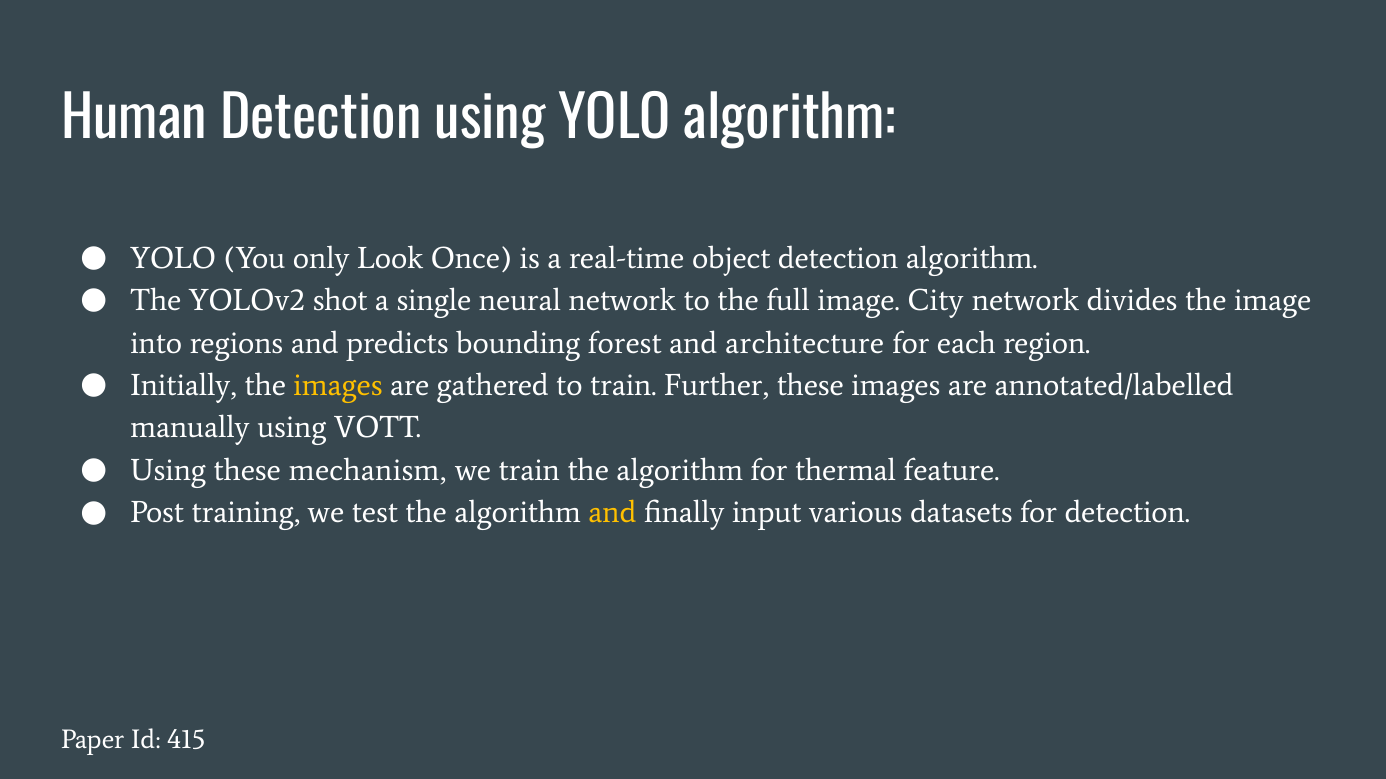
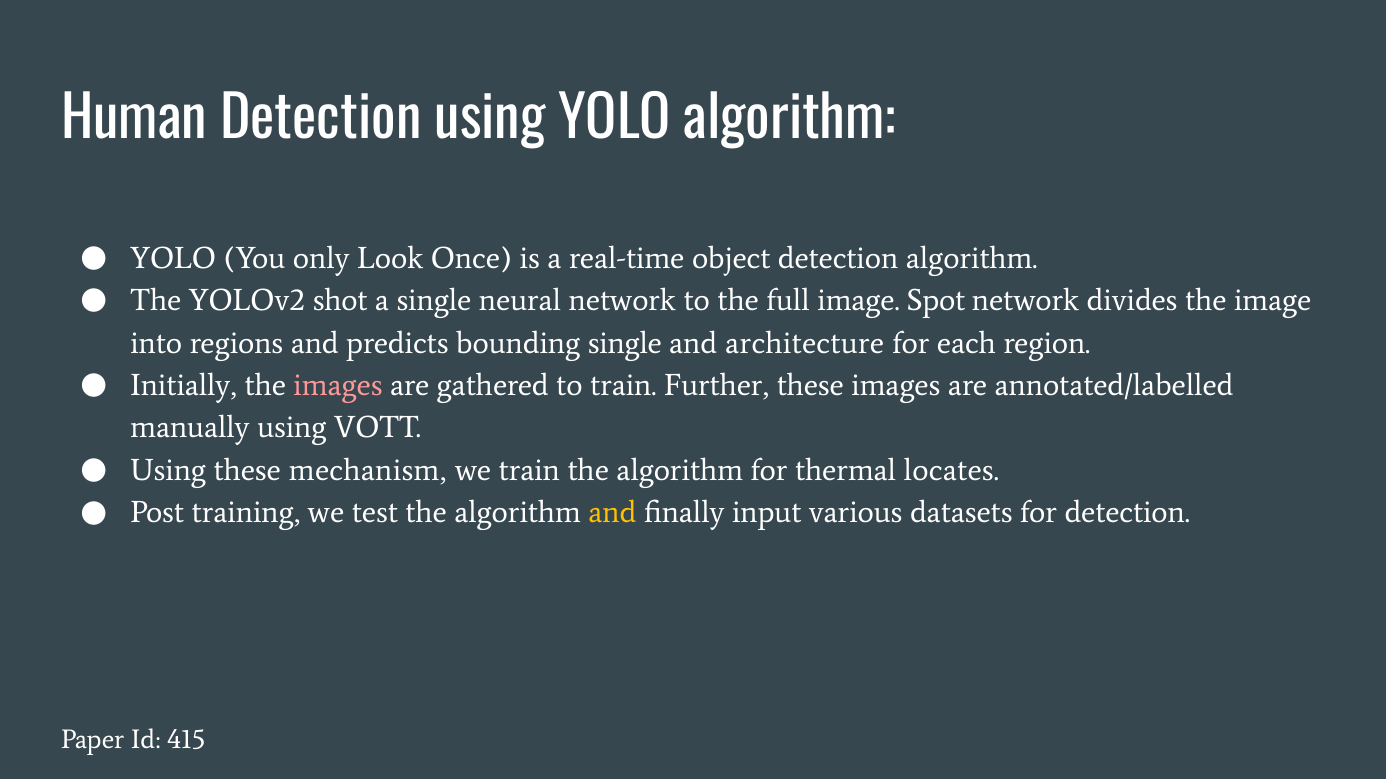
City: City -> Spot (936, 301)
bounding forest: forest -> single (625, 343)
images colour: yellow -> pink (338, 386)
feature: feature -> locates (951, 471)
